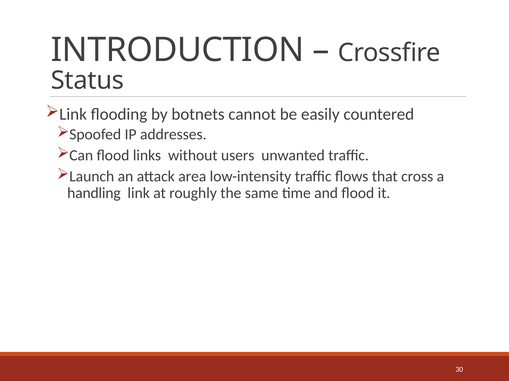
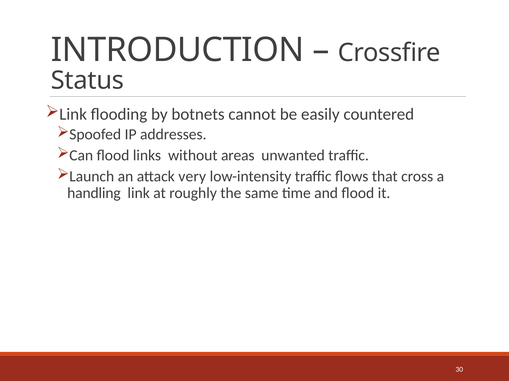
users: users -> areas (238, 156)
area: area -> very (192, 177)
